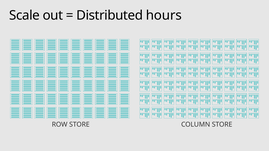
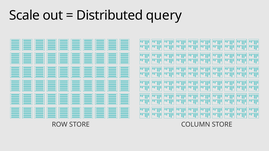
hours: hours -> query (164, 15)
